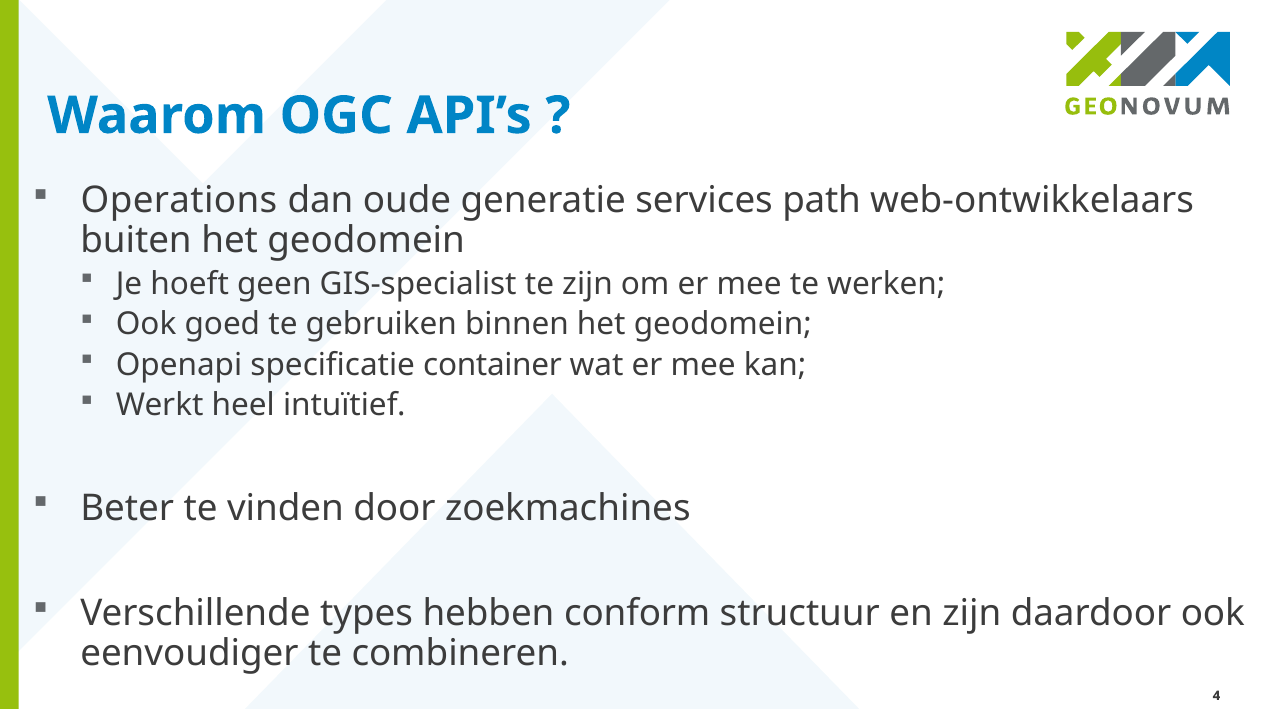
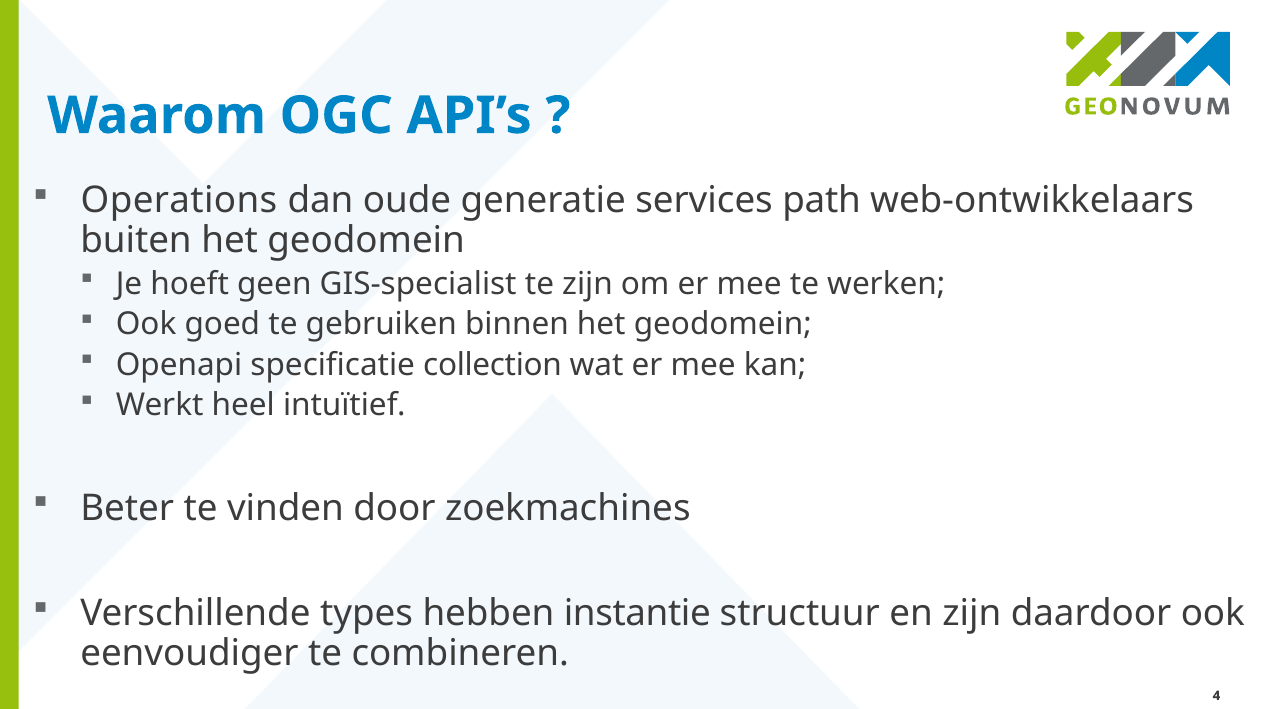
container: container -> collection (493, 365)
conform: conform -> instantie (637, 614)
